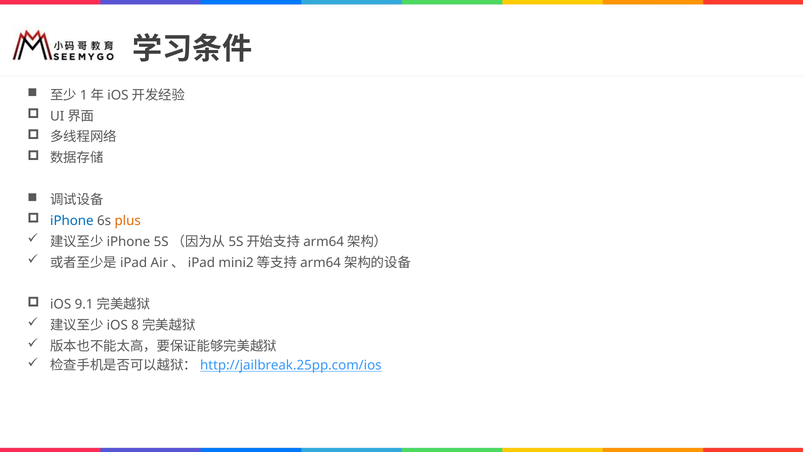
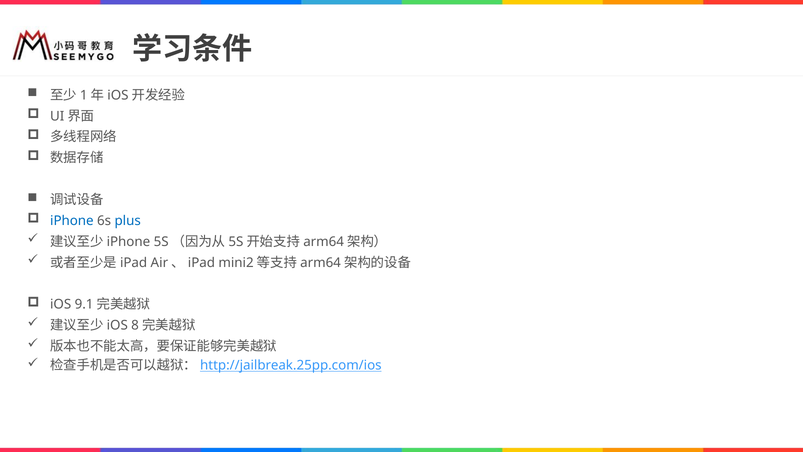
plus colour: orange -> blue (128, 221)
